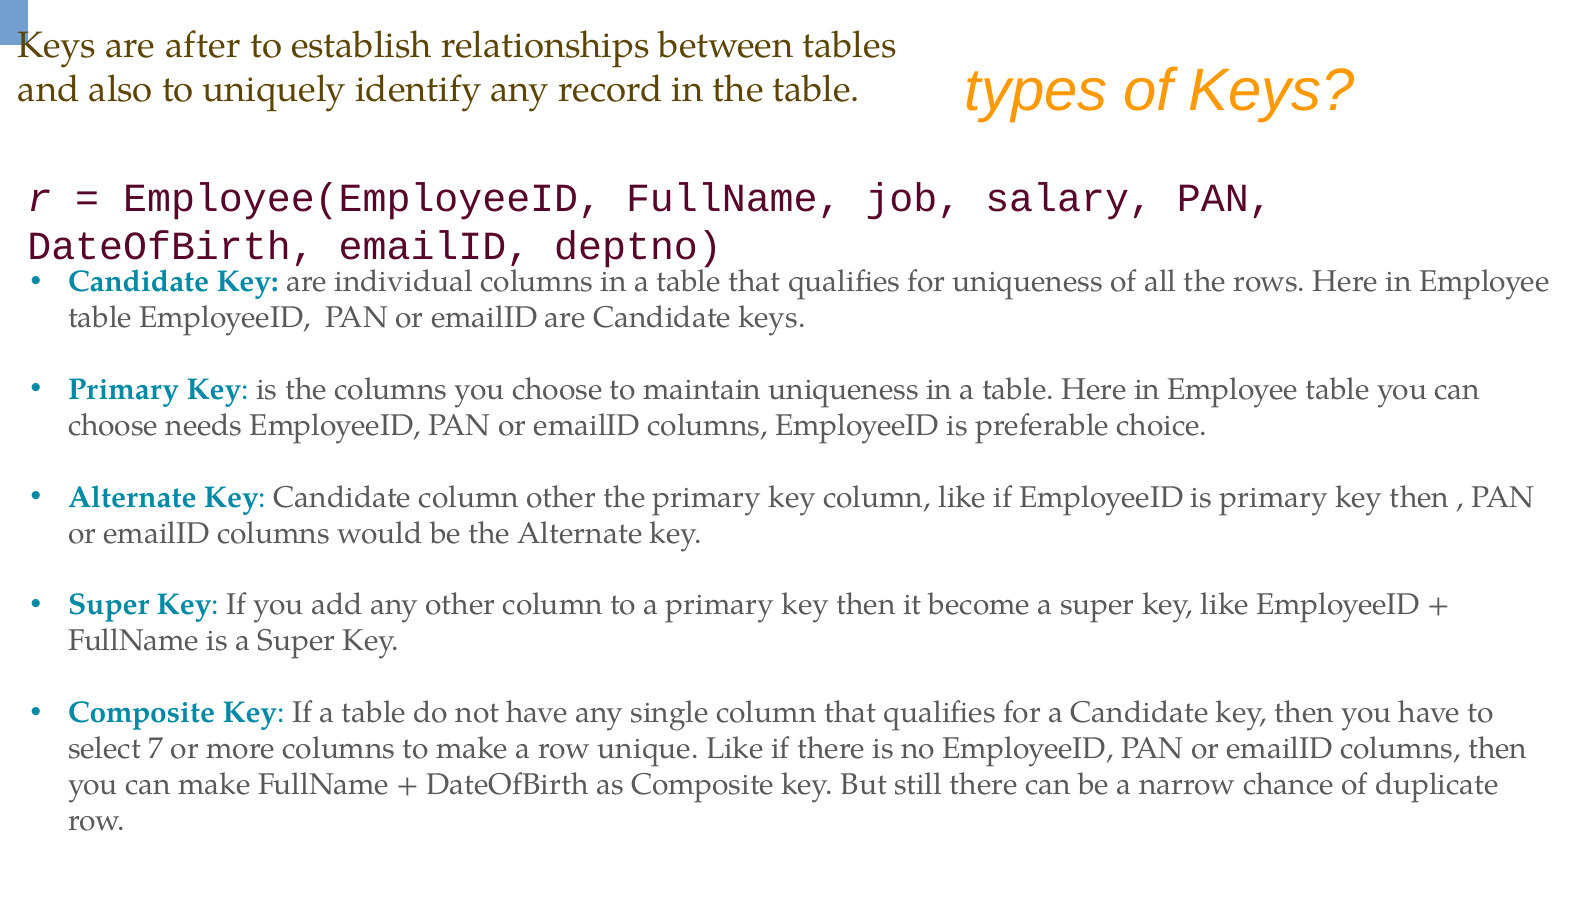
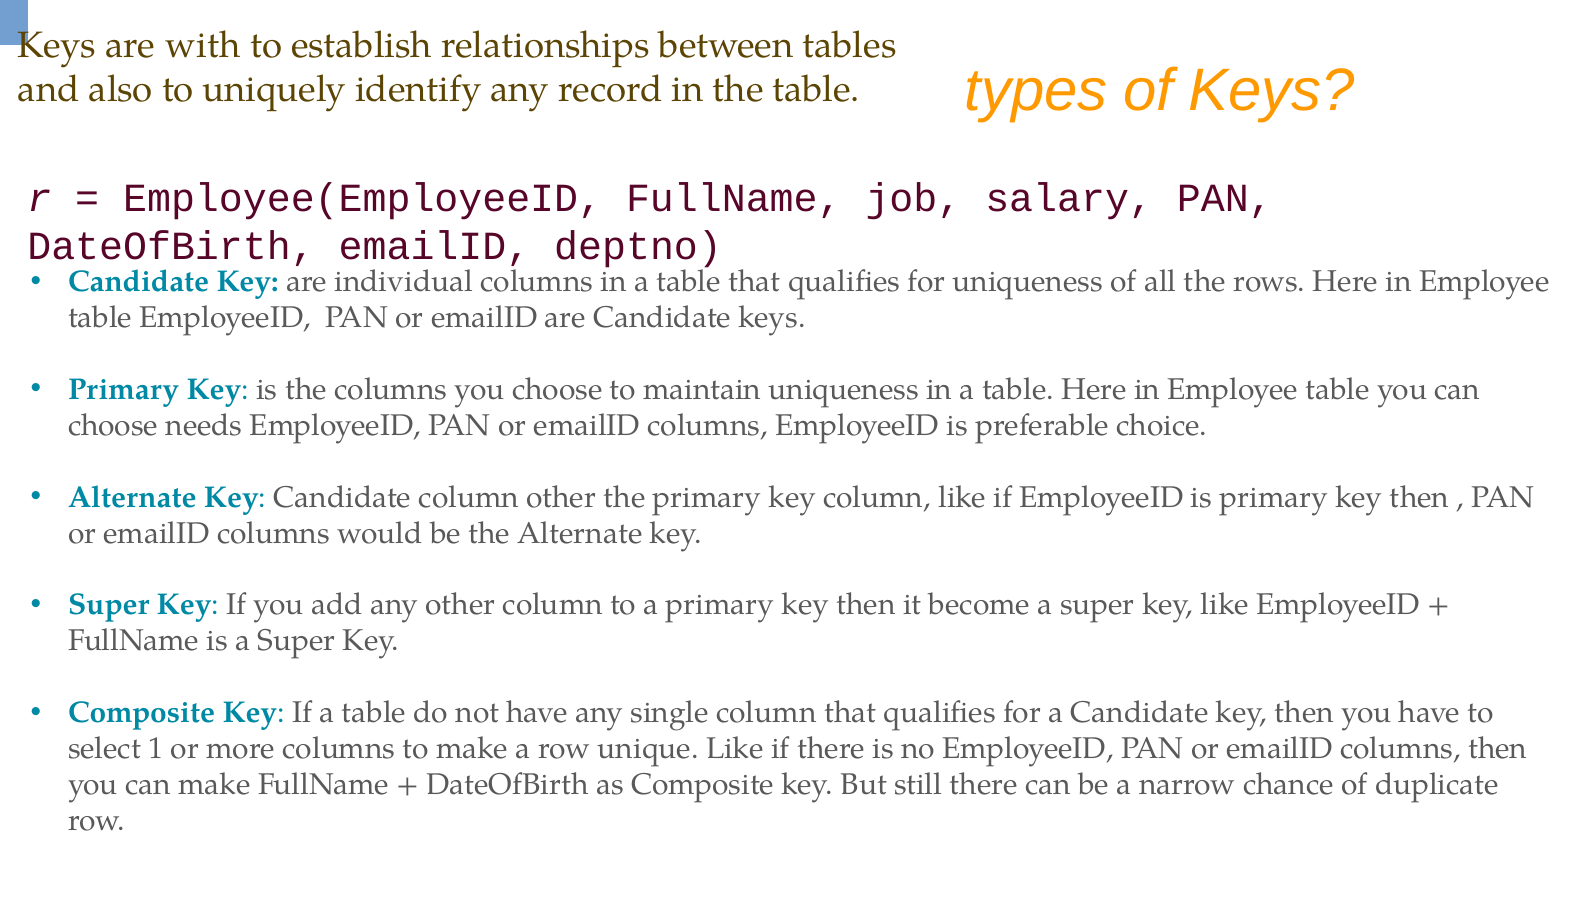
after: after -> with (203, 46)
7: 7 -> 1 (156, 749)
